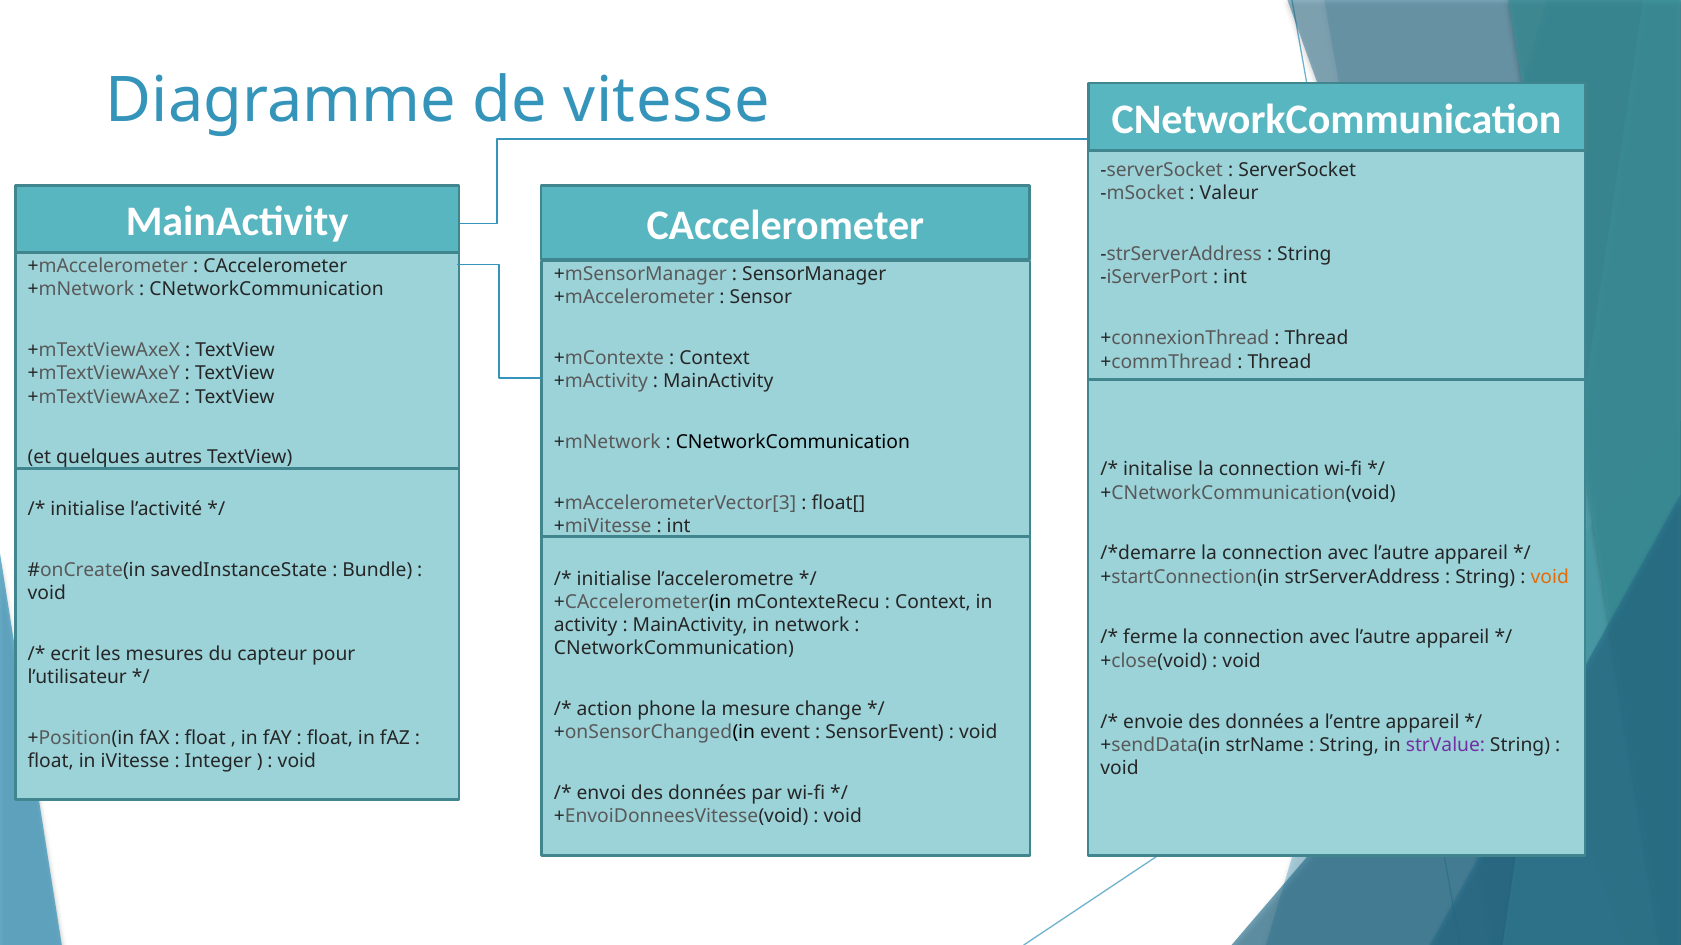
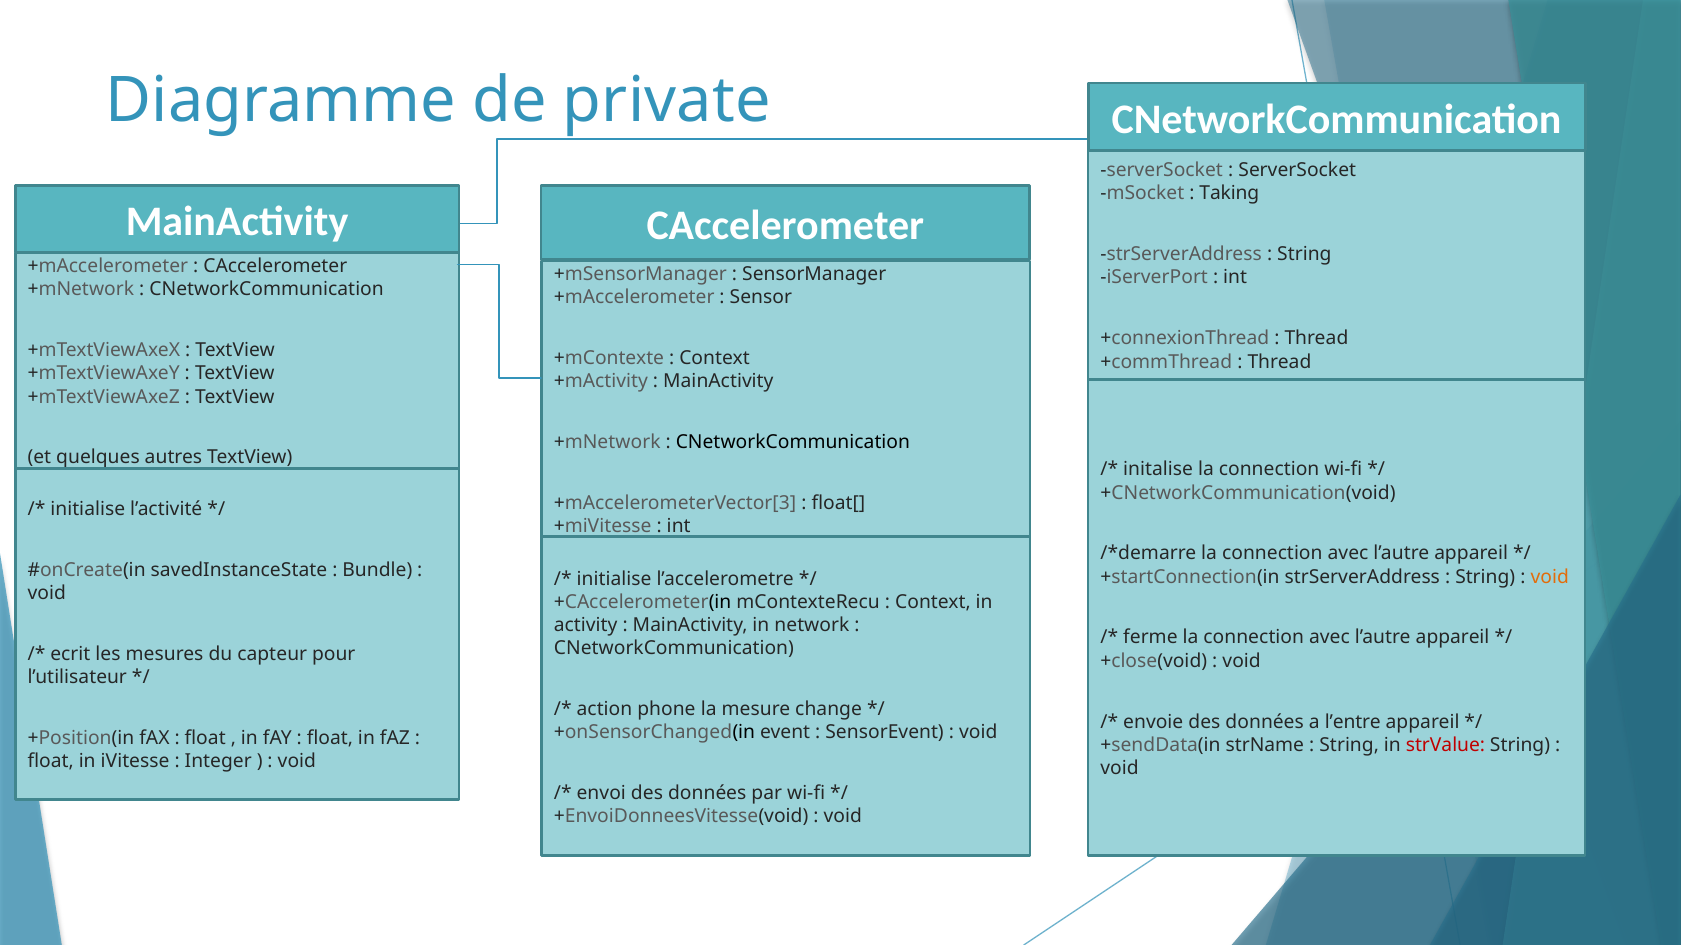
vitesse: vitesse -> private (667, 101)
Valeur: Valeur -> Taking (1229, 194)
strValue colour: purple -> red (1445, 745)
